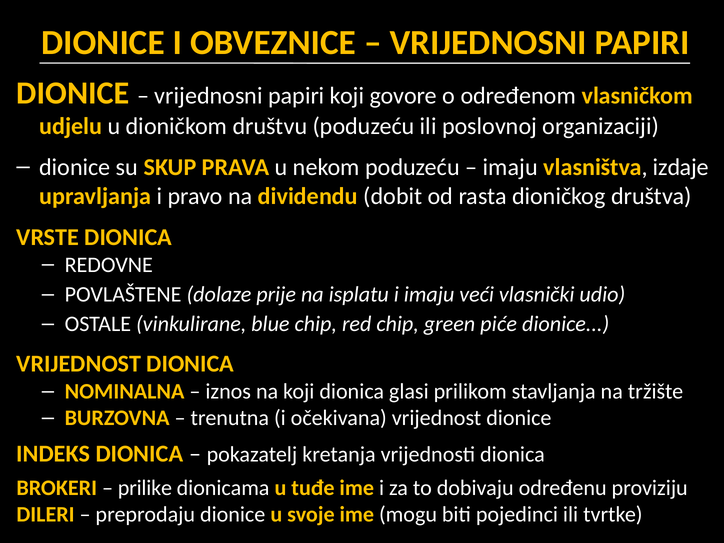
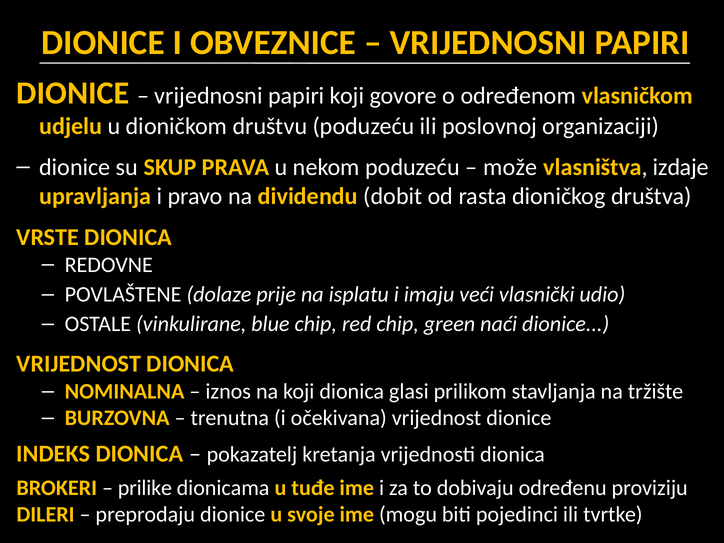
imaju: imaju -> može (510, 167)
piće: piće -> naći (499, 324)
